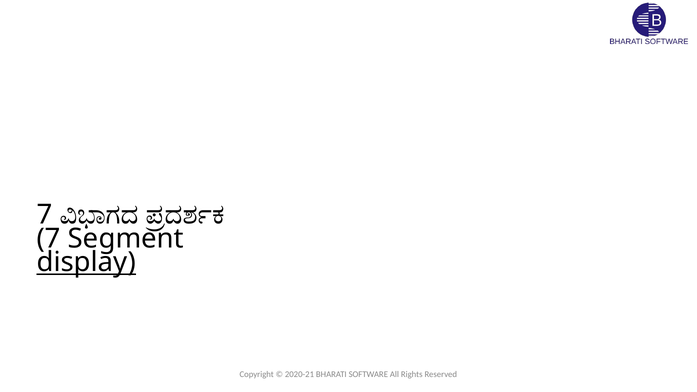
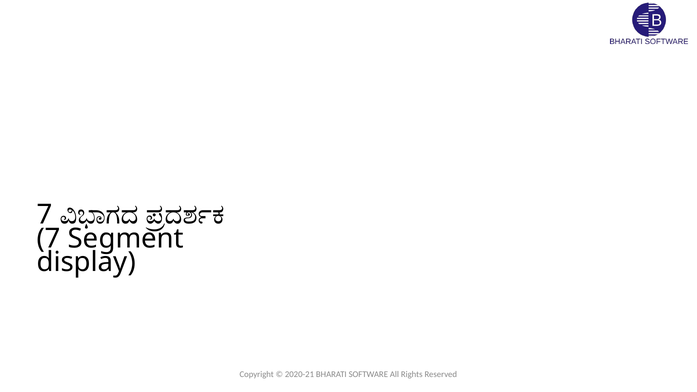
display underline: present -> none (86, 262)
